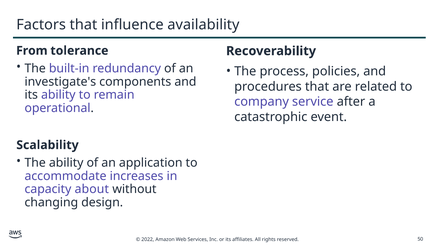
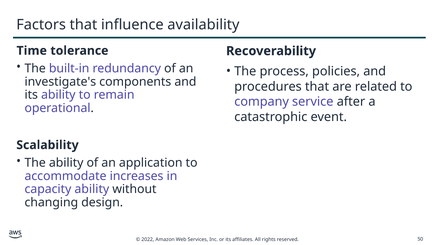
From: From -> Time (32, 51)
capacity about: about -> ability (92, 189)
